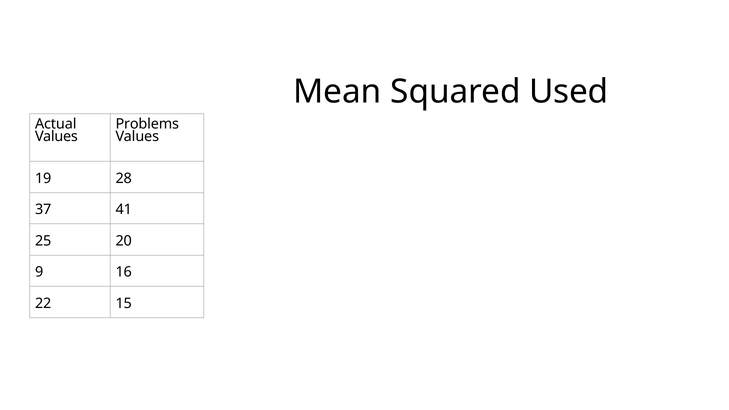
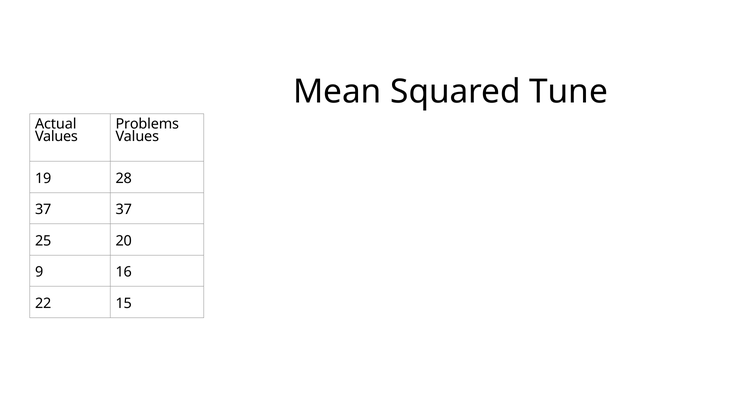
Used: Used -> Tune (569, 92)
37 41: 41 -> 37 (124, 210)
